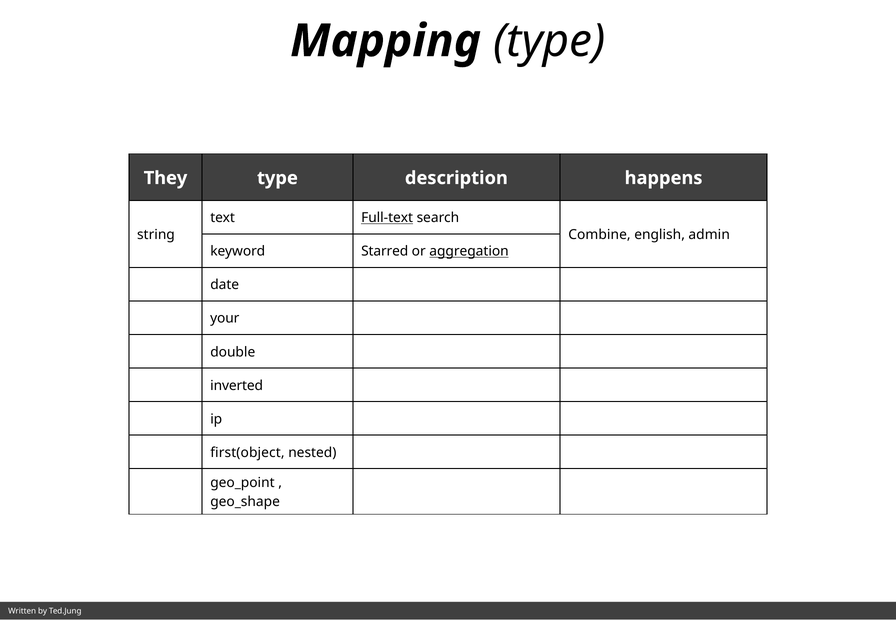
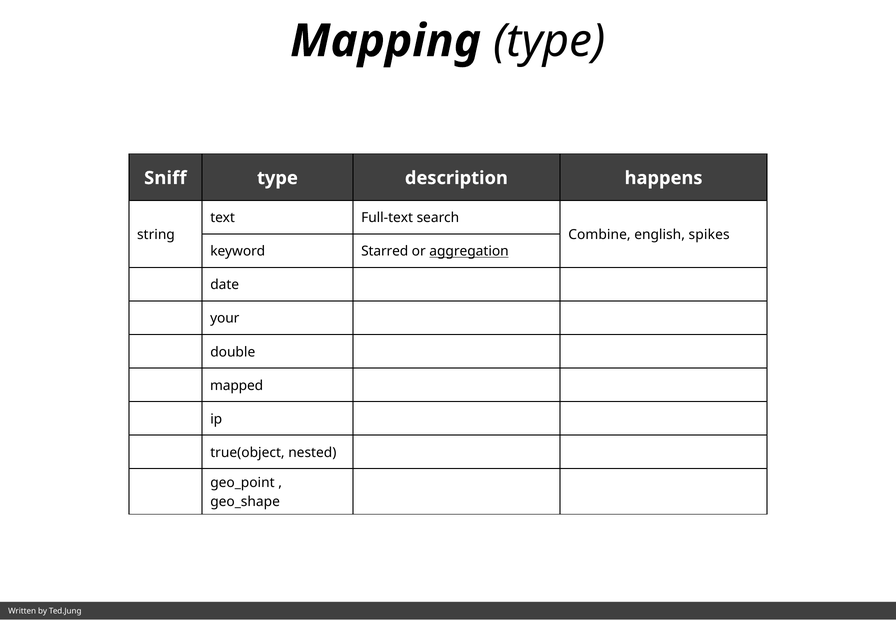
They: They -> Sniff (165, 178)
Full-text underline: present -> none (387, 218)
admin: admin -> spikes (709, 235)
inverted: inverted -> mapped (237, 386)
first(object: first(object -> true(object (247, 453)
